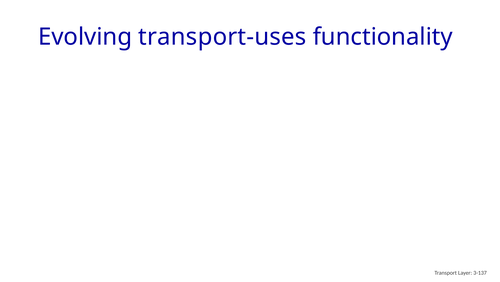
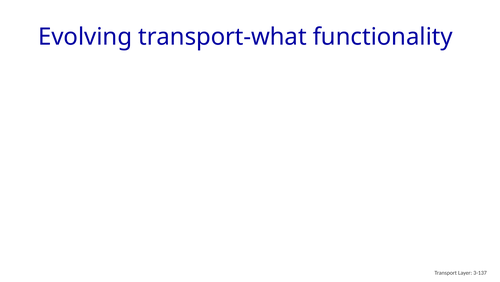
transport-uses: transport-uses -> transport-what (222, 37)
